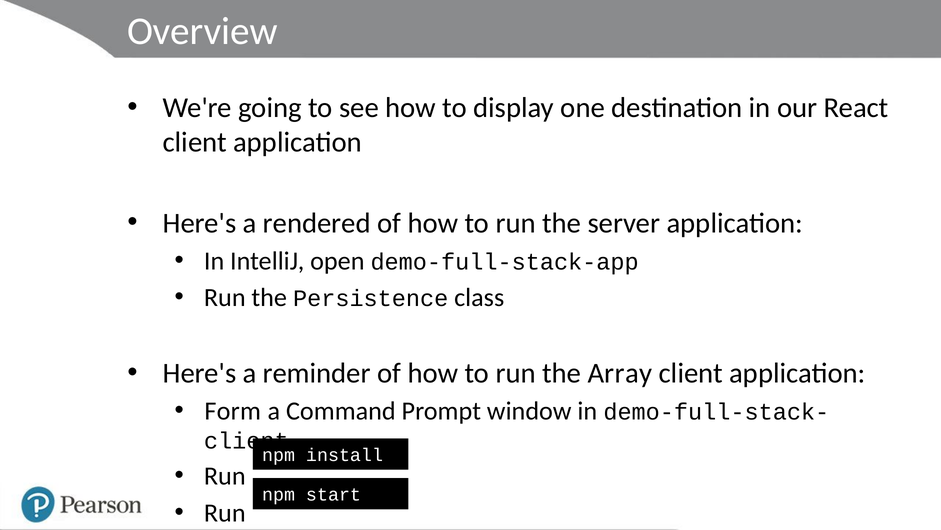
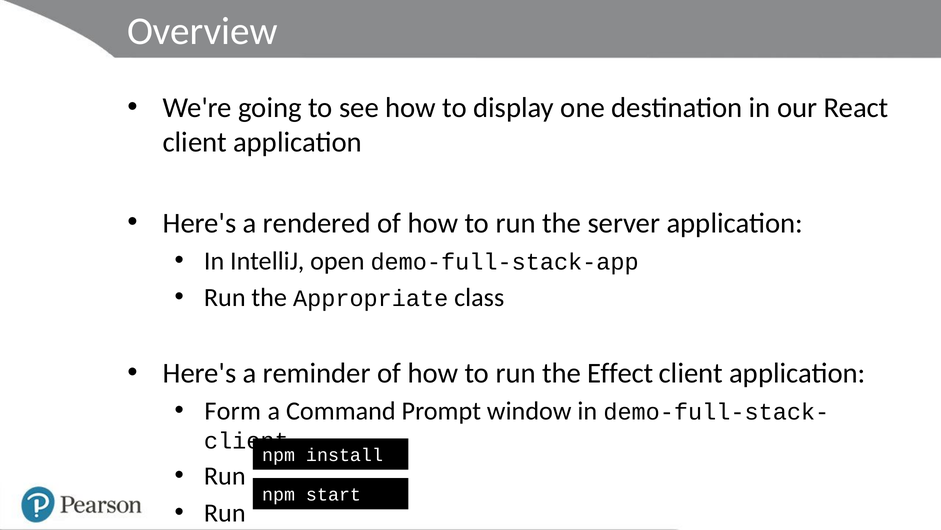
Persistence: Persistence -> Appropriate (371, 298)
Array: Array -> Effect (620, 373)
